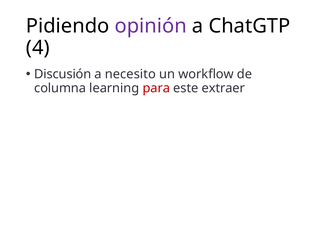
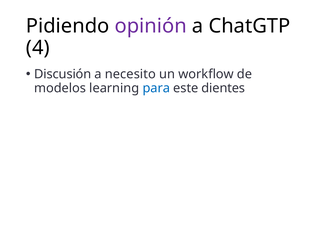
columna: columna -> modelos (60, 88)
para colour: red -> blue (156, 88)
extraer: extraer -> dientes (223, 88)
